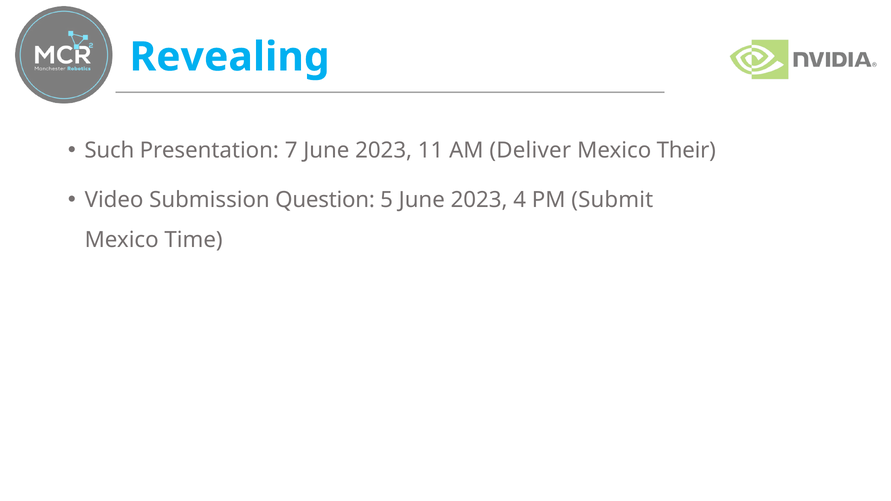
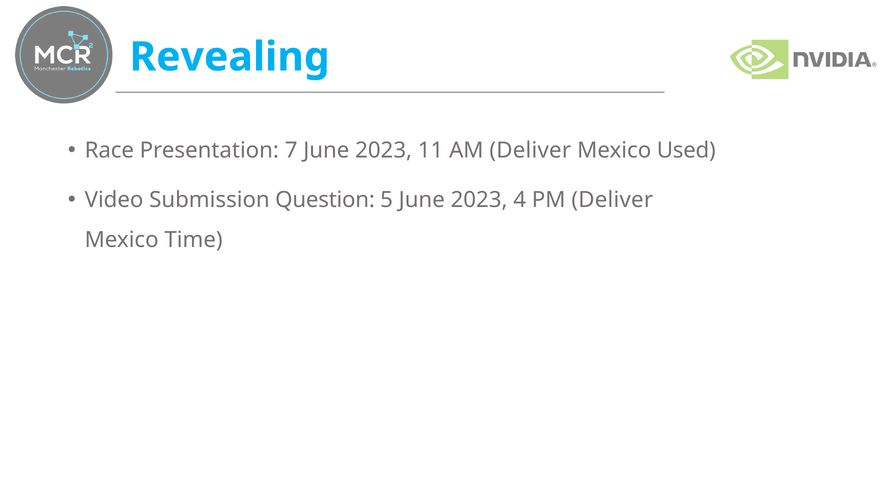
Such: Such -> Race (109, 151)
Their: Their -> Used (686, 151)
PM Submit: Submit -> Deliver (612, 200)
